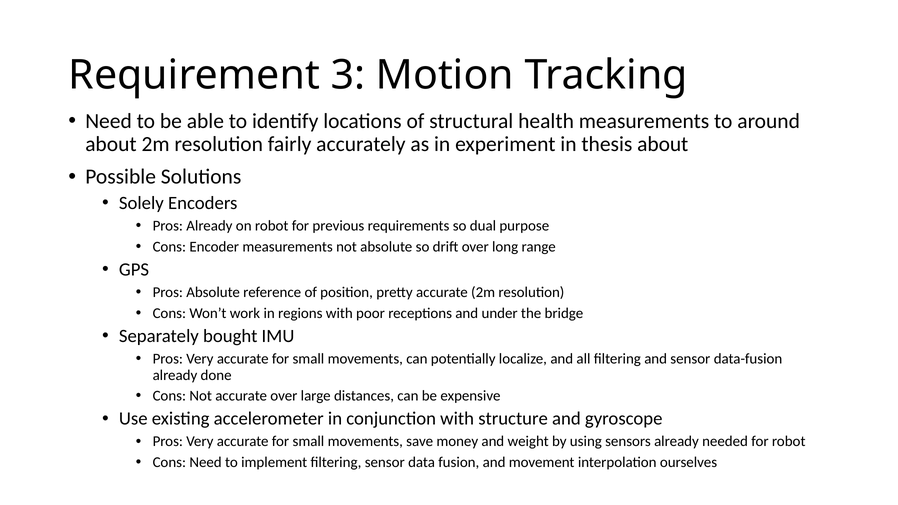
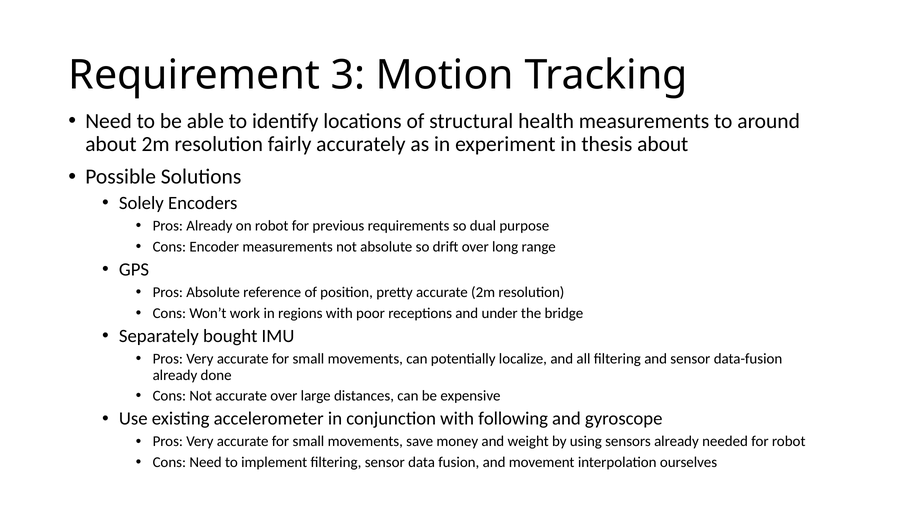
structure: structure -> following (513, 419)
